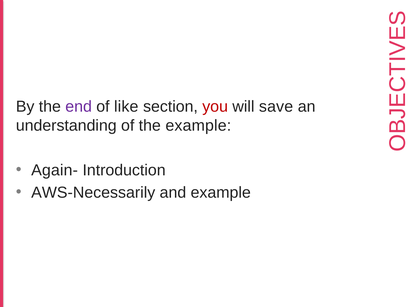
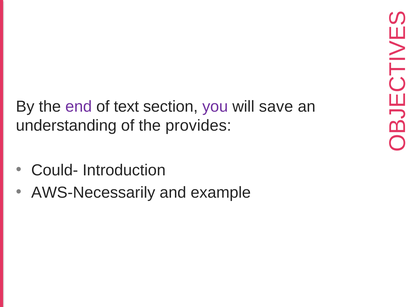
like: like -> text (126, 107)
you colour: red -> purple (215, 107)
the example: example -> provides (198, 126)
Again-: Again- -> Could- (55, 170)
